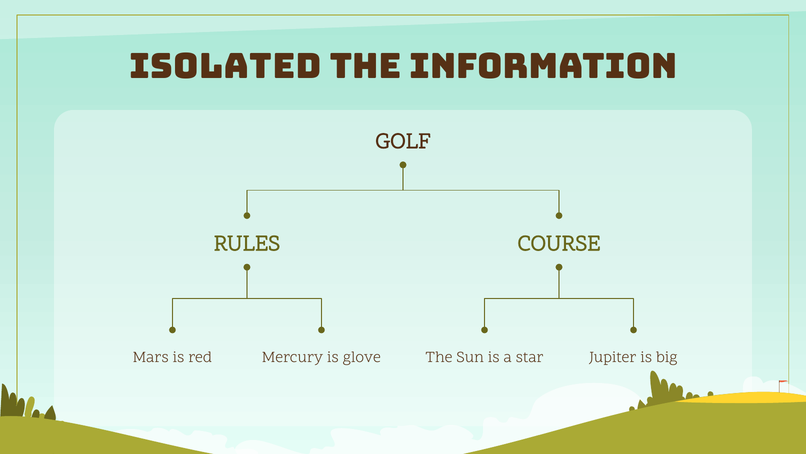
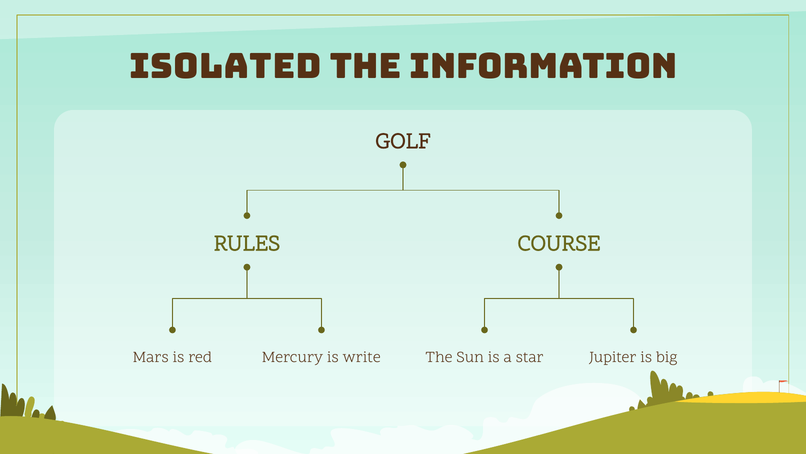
glove: glove -> write (362, 356)
